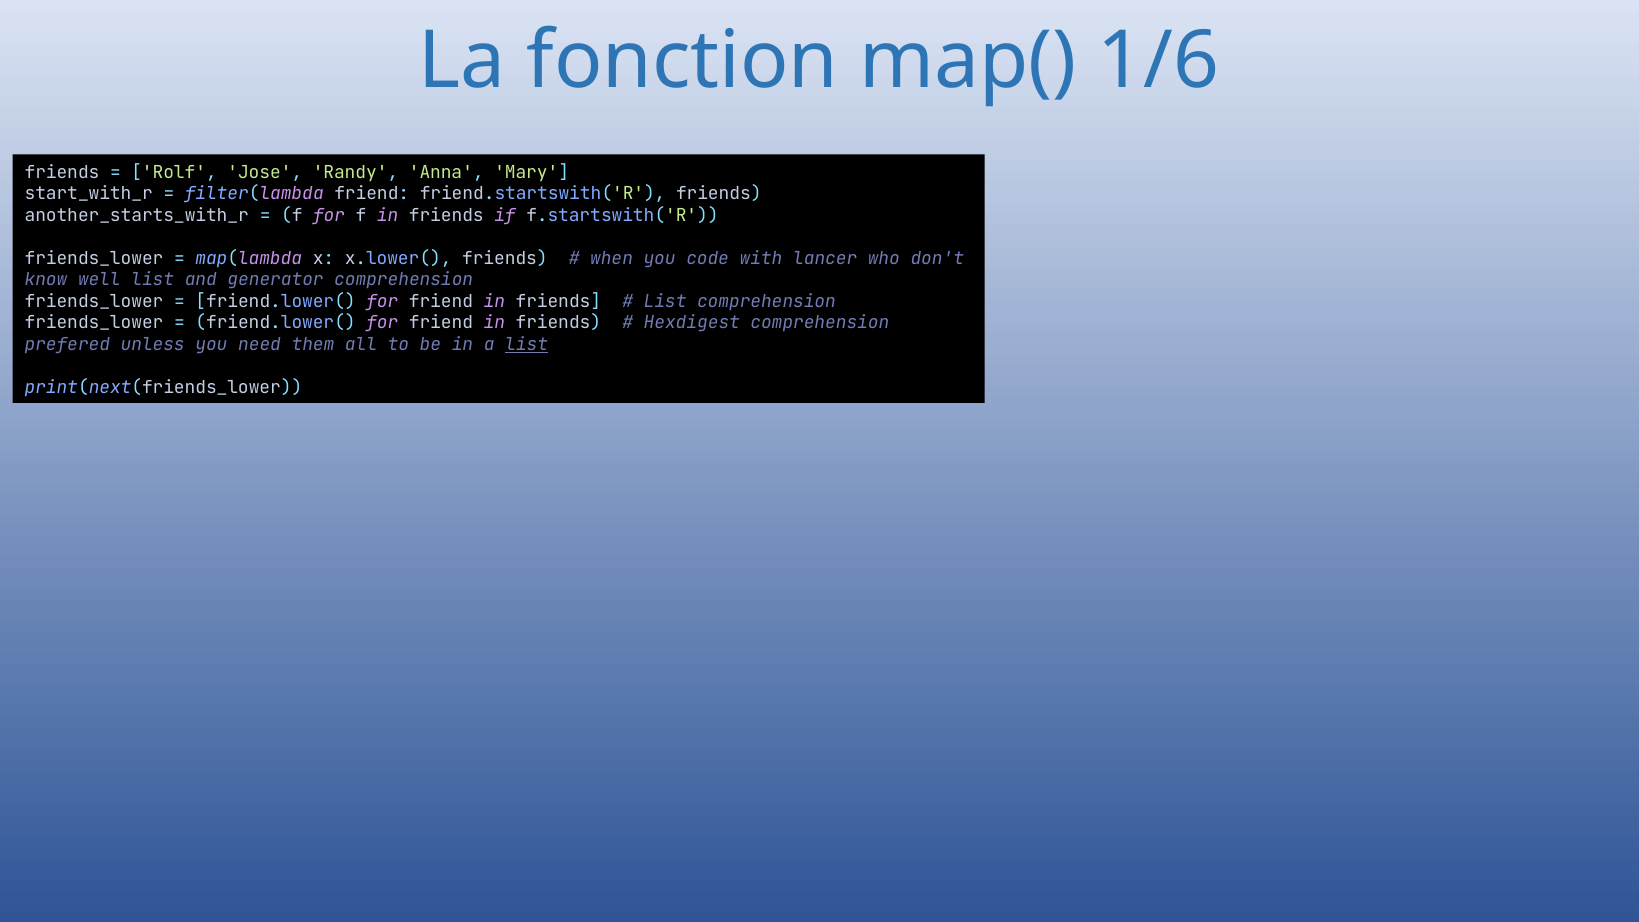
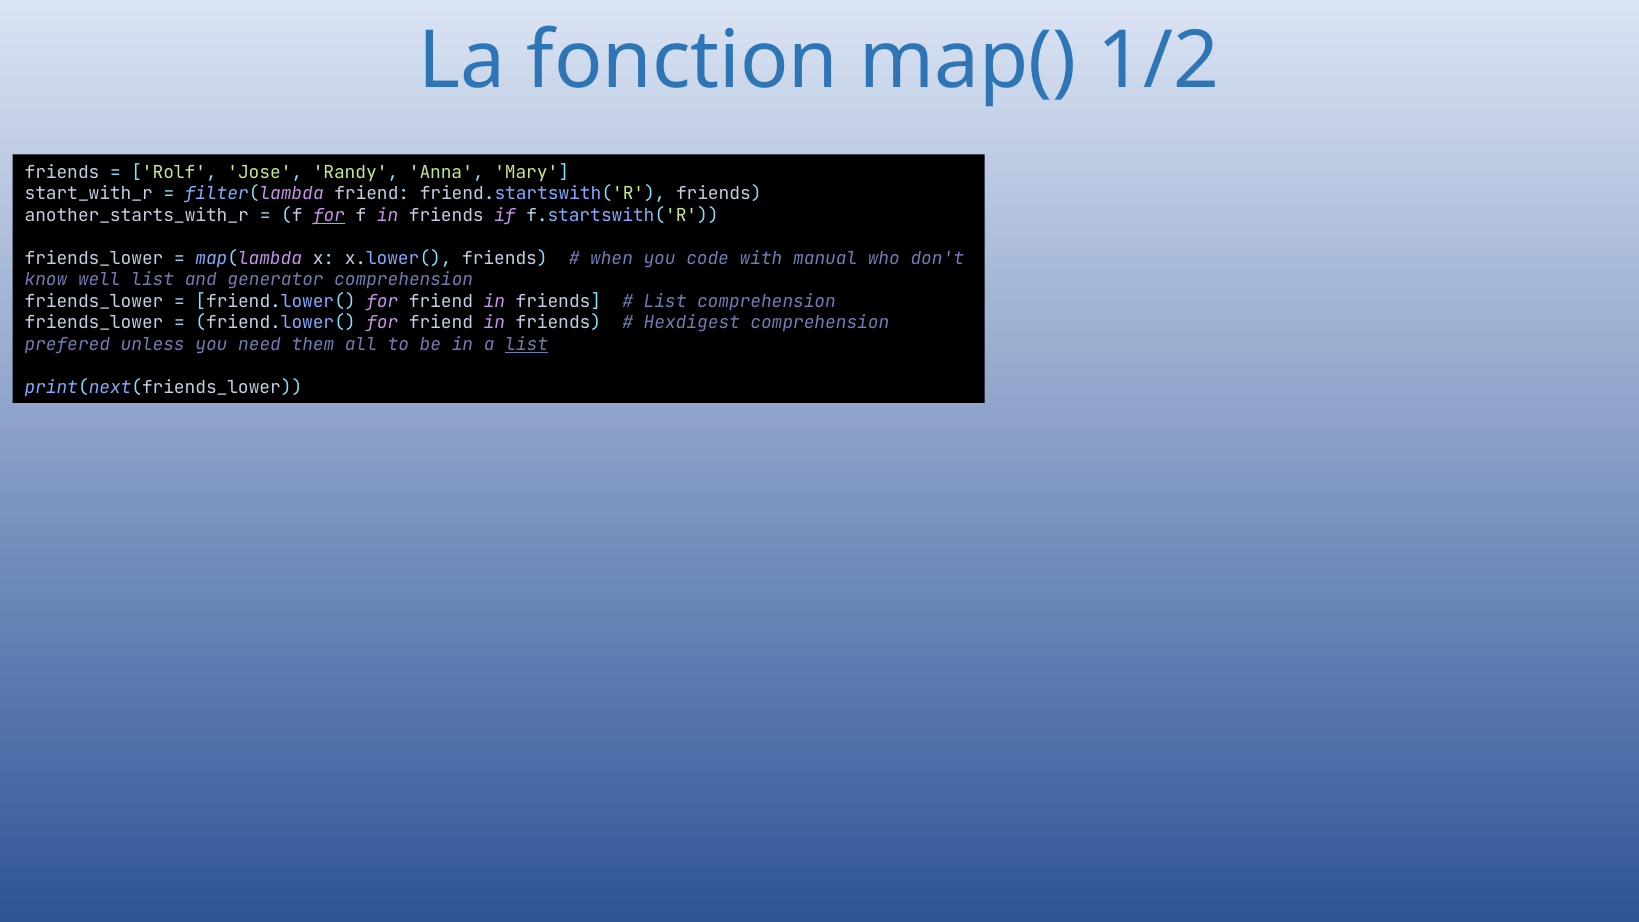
1/6: 1/6 -> 1/2 (1159, 61)
for underline: none -> present (329, 215)
lancer: lancer -> manual (825, 258)
